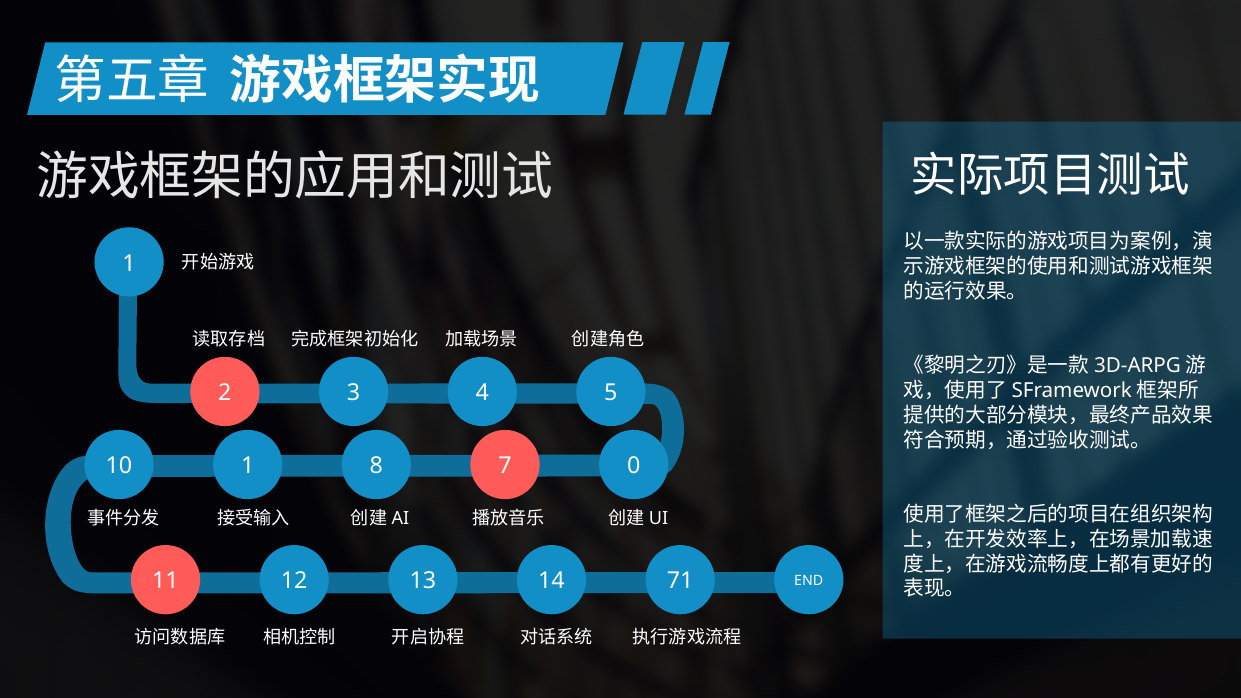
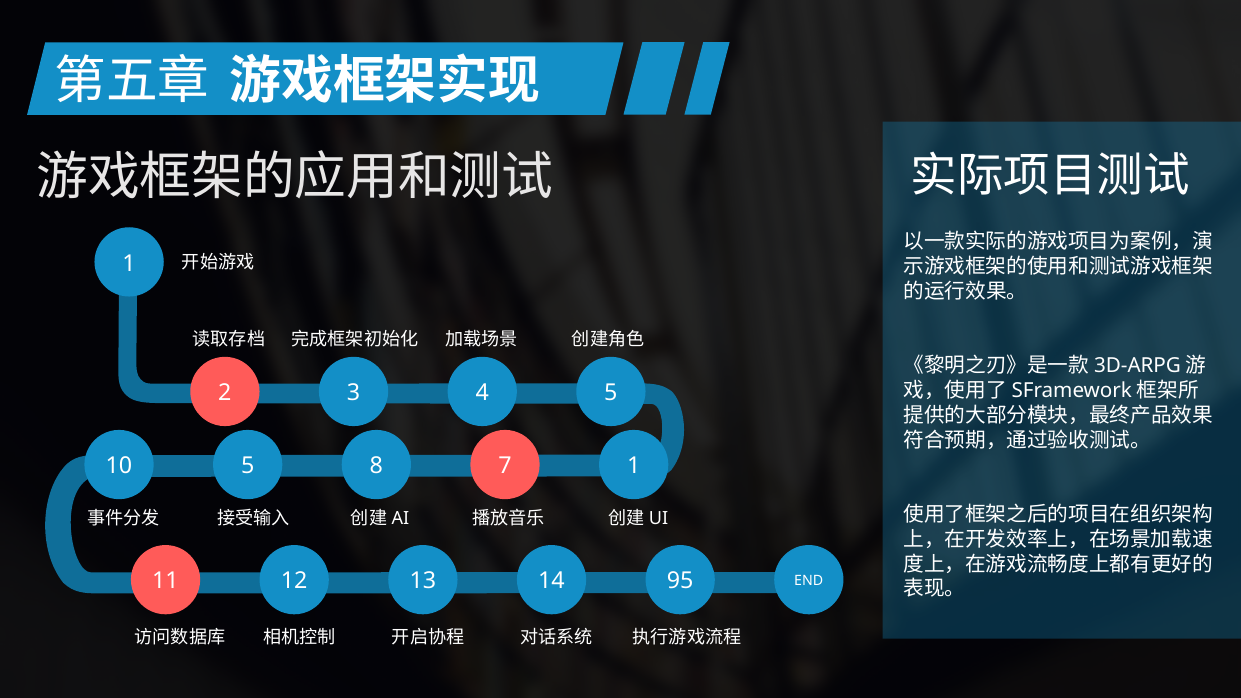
10 1: 1 -> 5 (248, 466)
7 0: 0 -> 1 (634, 466)
71: 71 -> 95 (680, 581)
